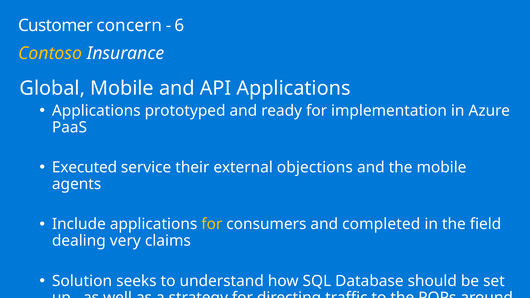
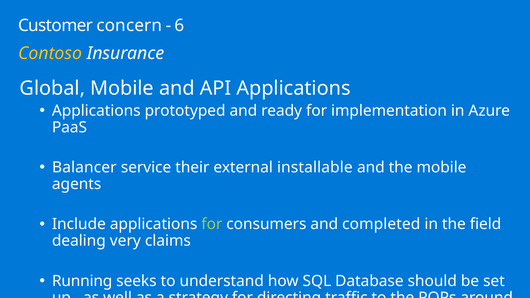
Executed: Executed -> Balancer (84, 168)
objections: objections -> installable (315, 168)
for colour: yellow -> light green (212, 224)
Solution: Solution -> Running (82, 281)
